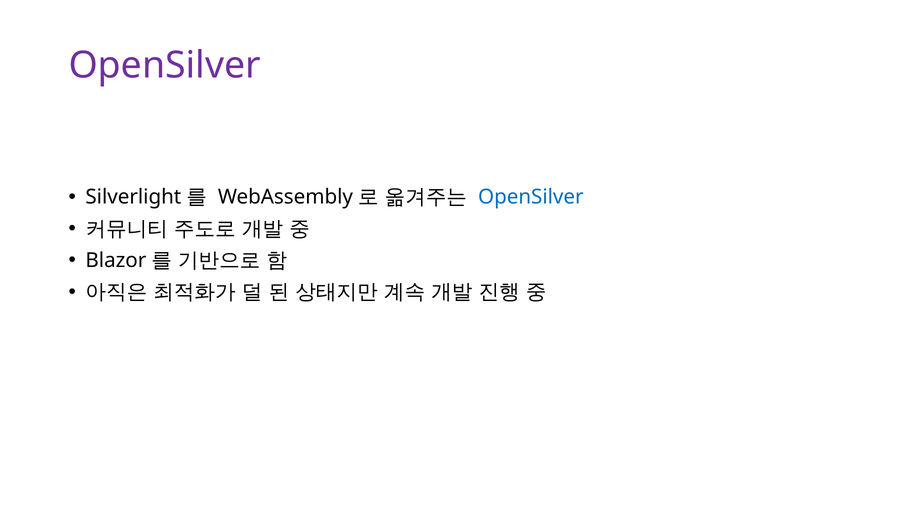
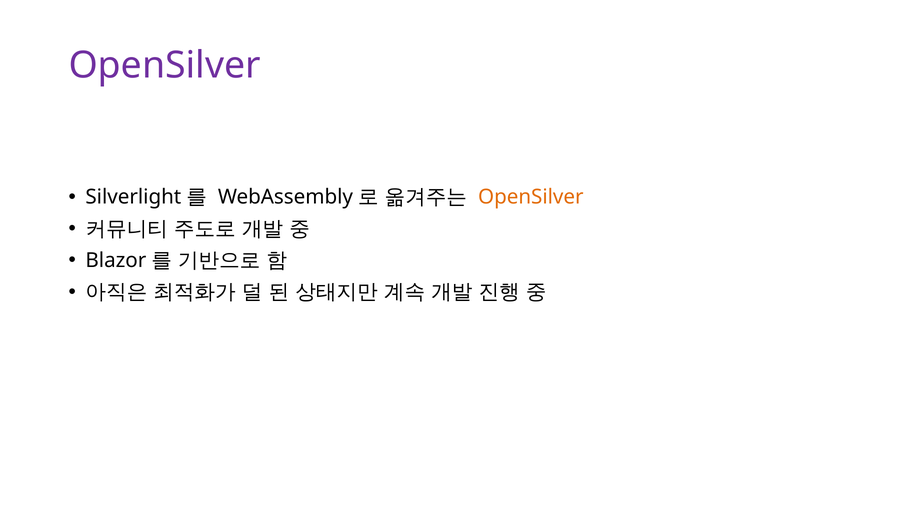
OpenSilver colour: blue -> orange (531, 197)
